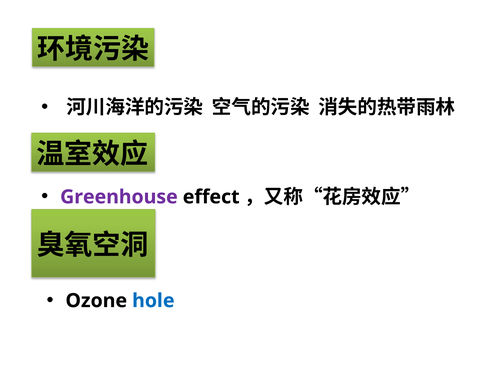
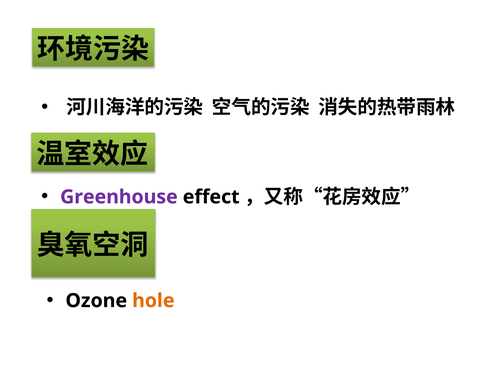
hole colour: blue -> orange (153, 301)
